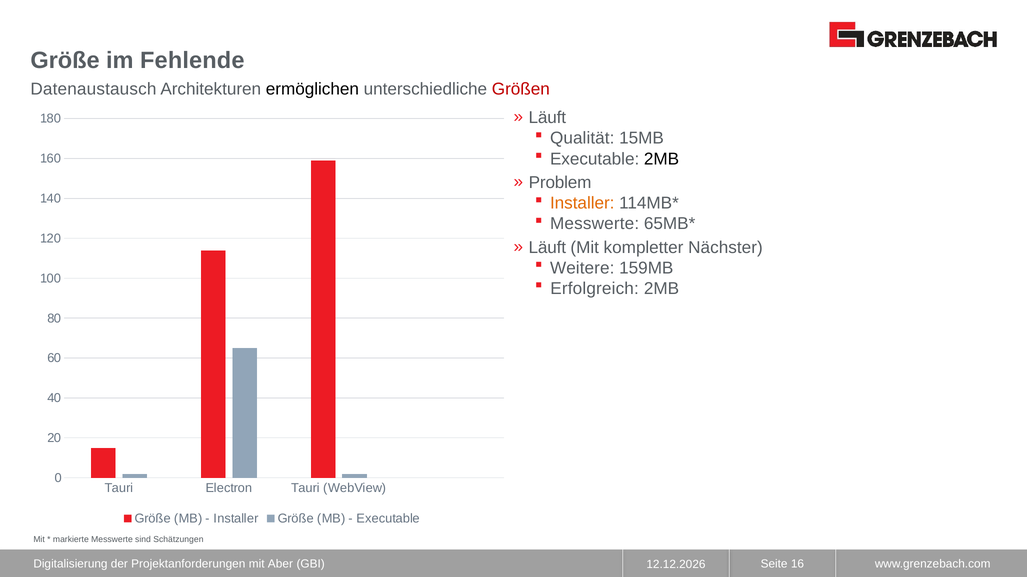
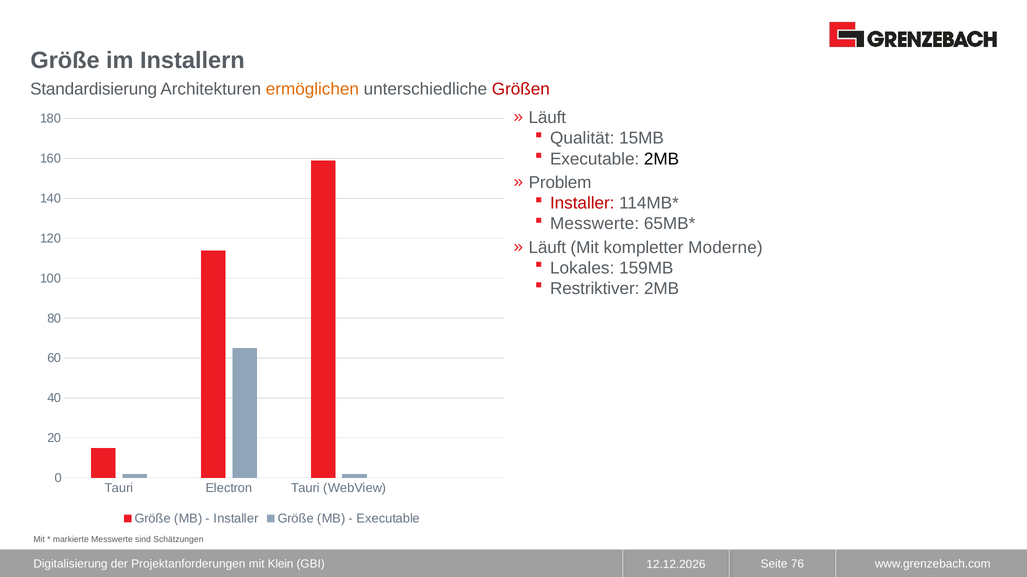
Fehlende: Fehlende -> Installern (192, 60)
Datenaustausch: Datenaustausch -> Standardisierung (94, 89)
ermöglichen colour: black -> orange (312, 89)
Installer colour: orange -> red (582, 203)
Nächster: Nächster -> Moderne (725, 248)
Weitere: Weitere -> Lokales (582, 268)
Erfolgreich: Erfolgreich -> Restriktiver (595, 289)
Aber: Aber -> Klein (281, 564)
16: 16 -> 76 (797, 564)
